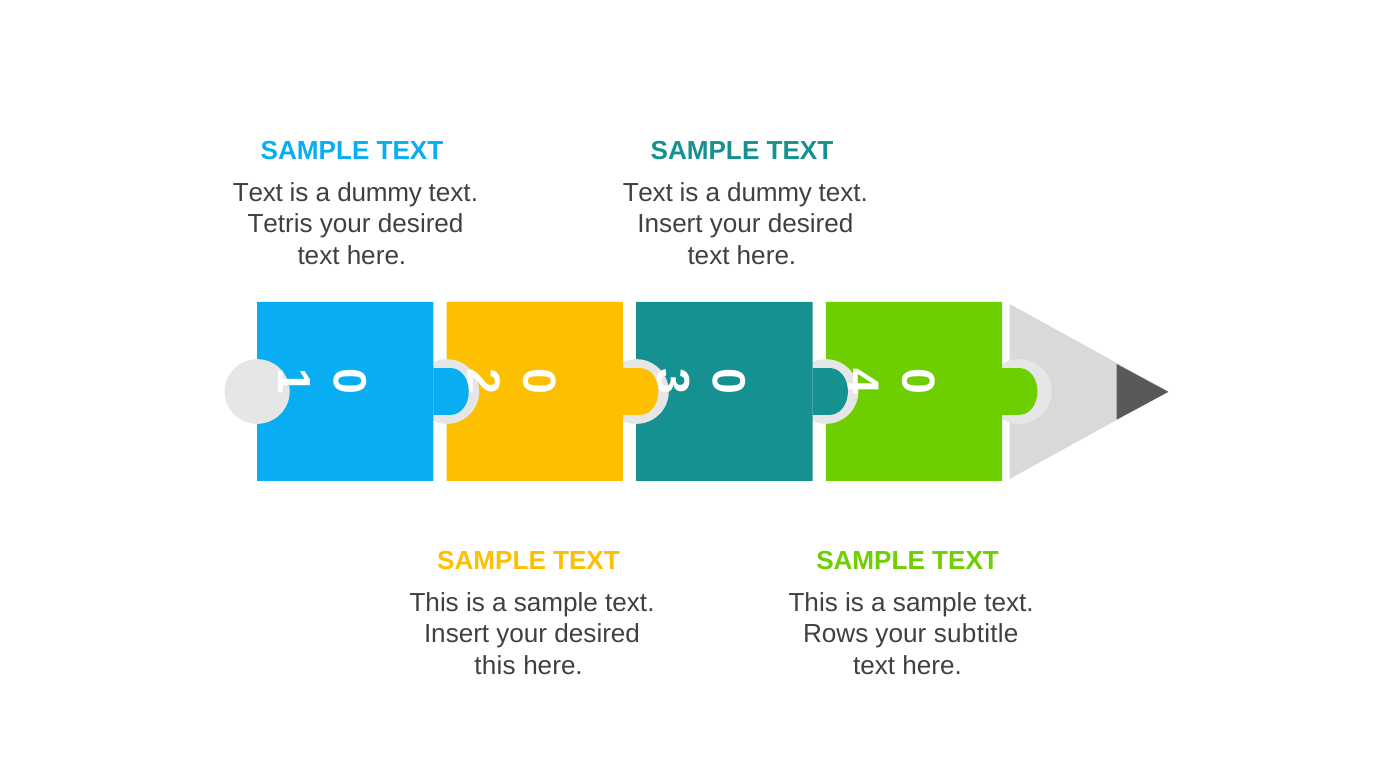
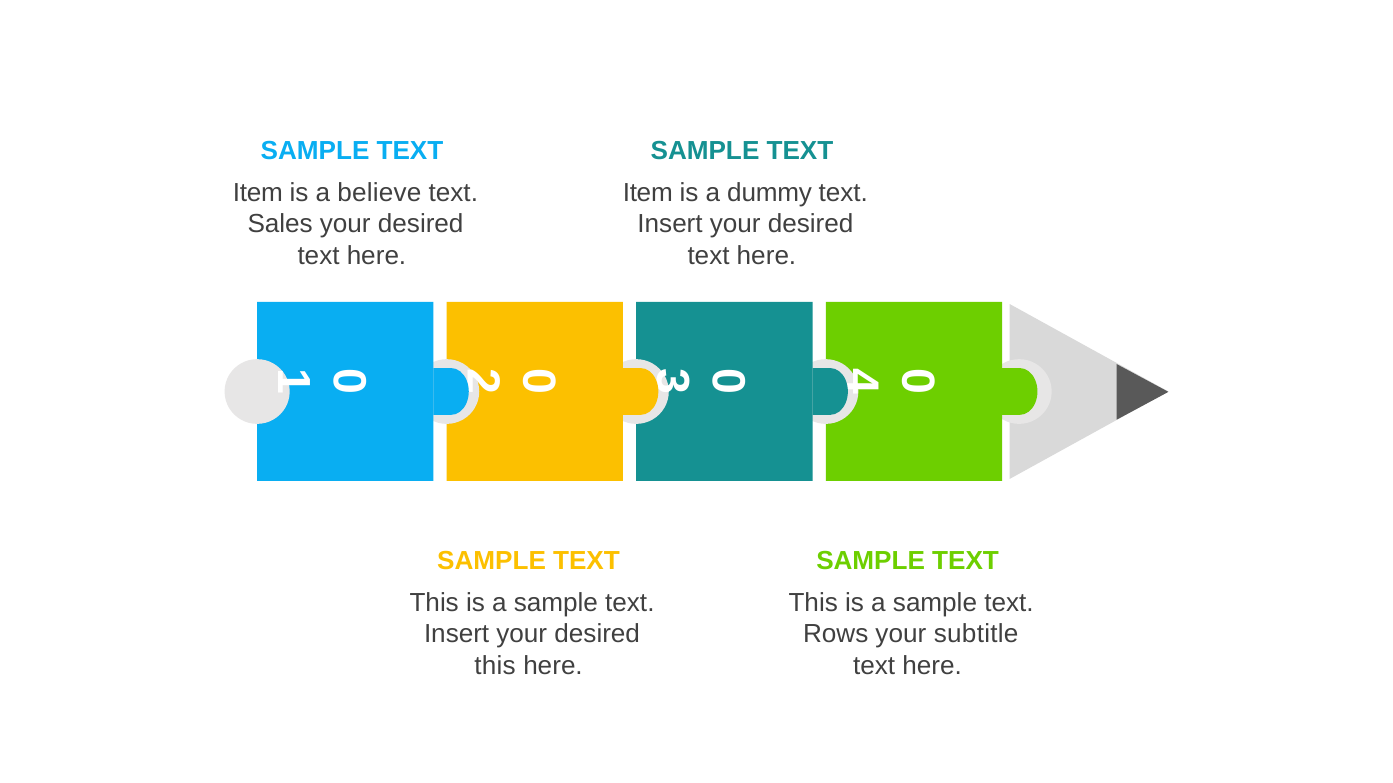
Text: Text -> Item (258, 193)
dummy: dummy -> believe (379, 193)
Text: Text -> Item (648, 193)
Tetris: Tetris -> Sales (280, 224)
